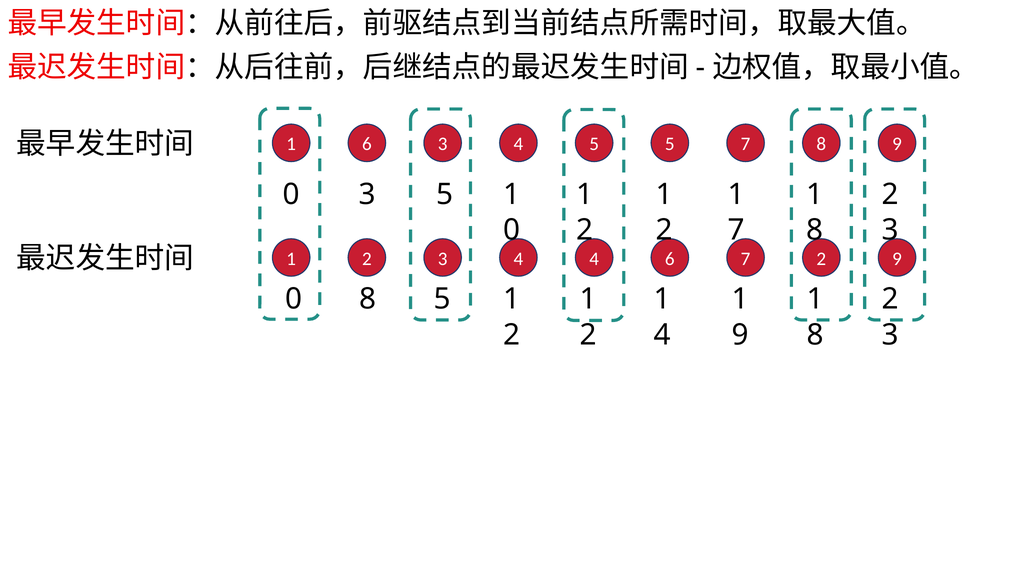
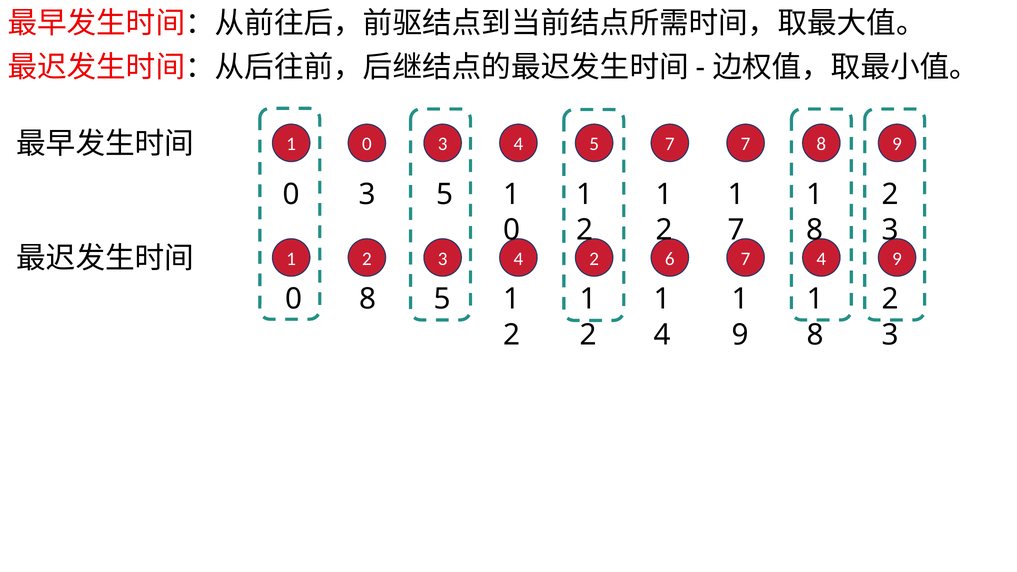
6: 6 -> 0 (367, 144)
5 5: 5 -> 7 (670, 144)
4 4: 4 -> 2 (594, 259)
7 2: 2 -> 4 (821, 259)
